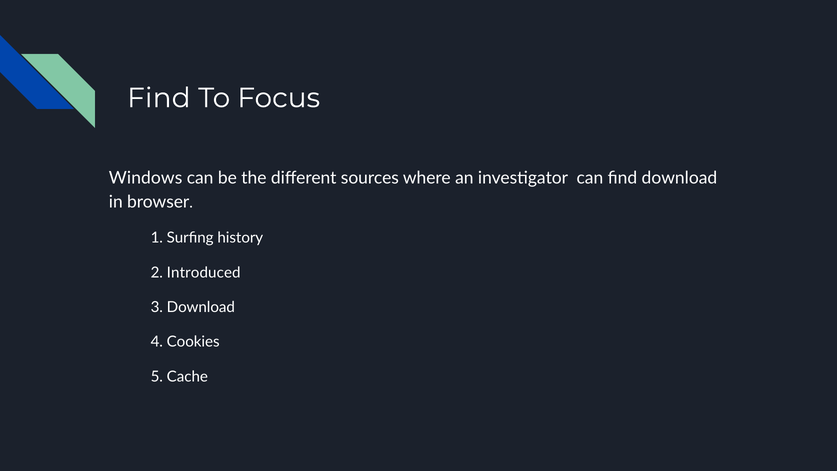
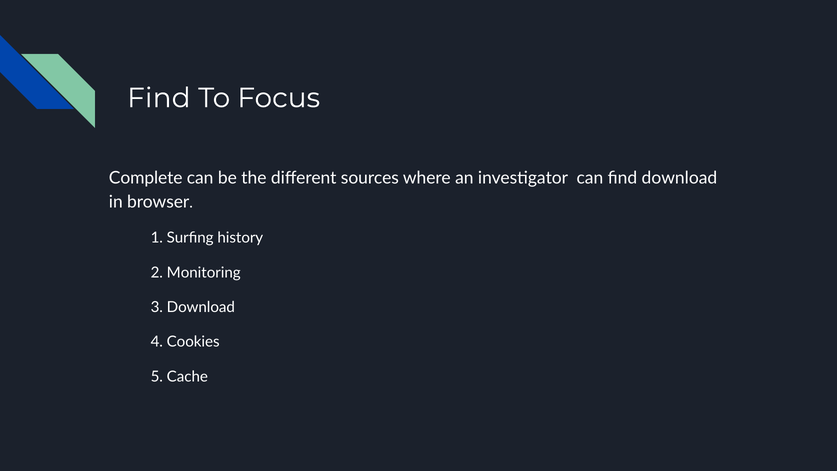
Windows: Windows -> Complete (146, 178)
Introduced: Introduced -> Monitoring (204, 272)
